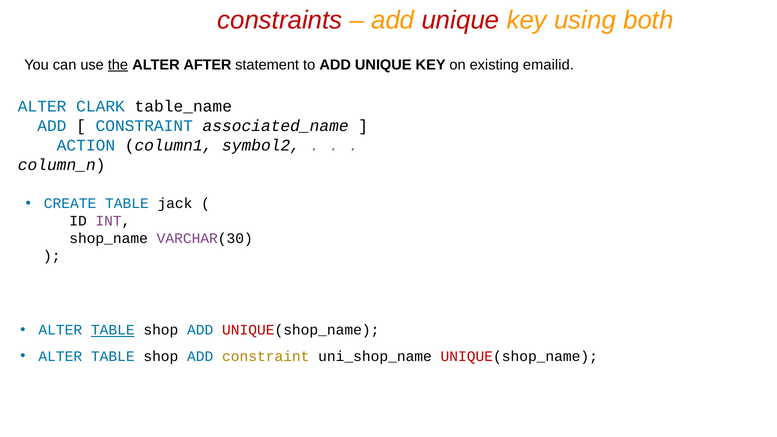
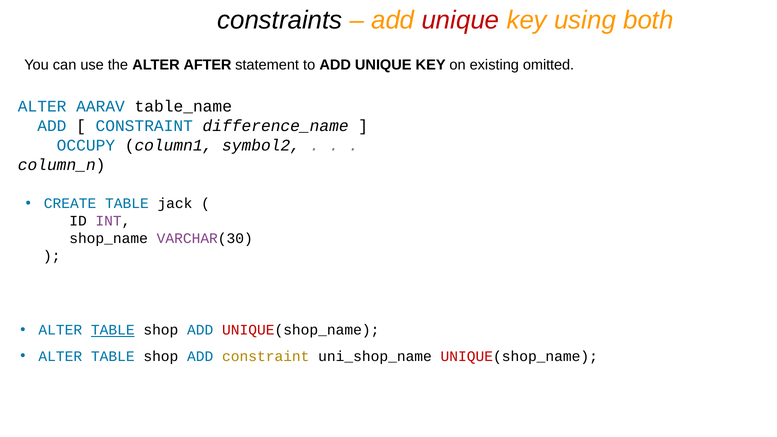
constraints colour: red -> black (280, 20)
the underline: present -> none (118, 65)
emailid: emailid -> omitted (549, 65)
CLARK: CLARK -> AARAV (101, 107)
associated_name: associated_name -> difference_name (276, 126)
ACTION: ACTION -> OCCUPY (86, 145)
